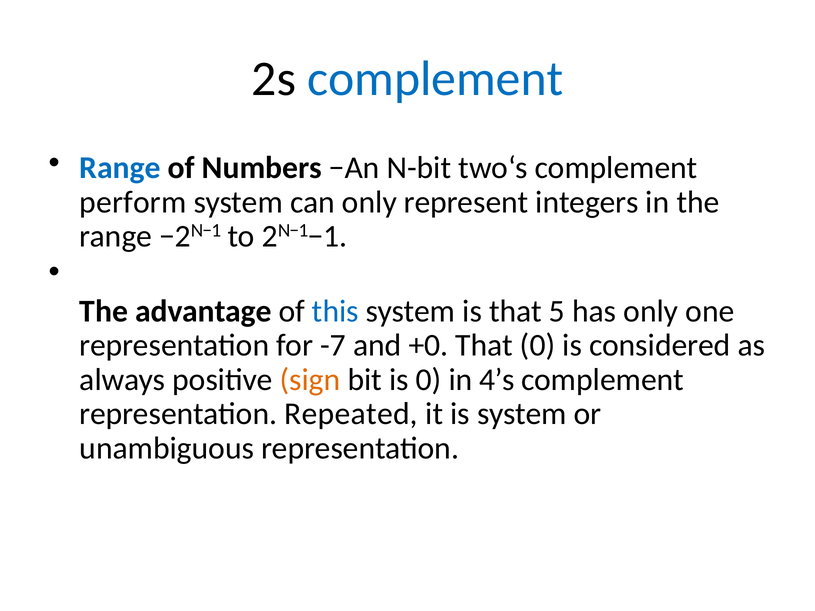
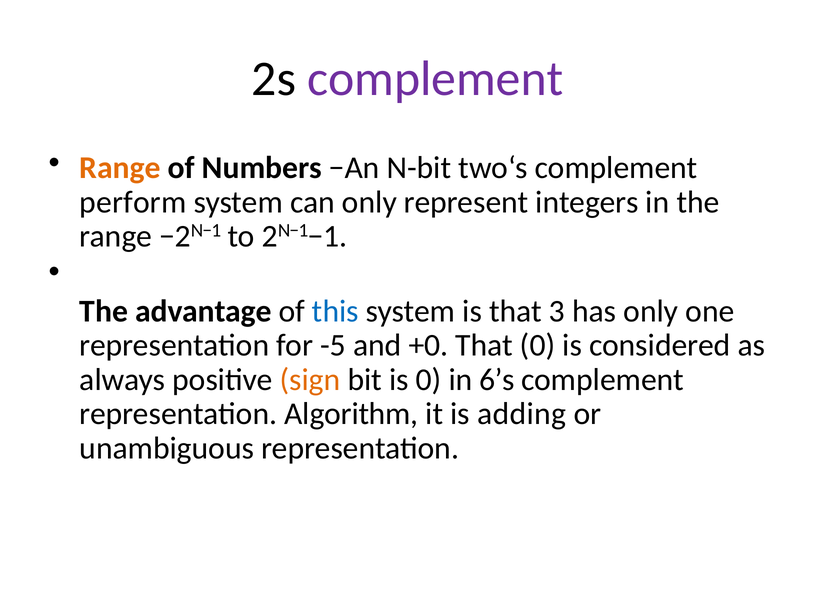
complement colour: blue -> purple (435, 79)
Range colour: blue -> orange (120, 168)
5: 5 -> 3 (557, 311)
-7: -7 -> -5 (333, 346)
4’s: 4’s -> 6’s (497, 380)
Repeated: Repeated -> Algorithm (351, 414)
is system: system -> adding (522, 414)
